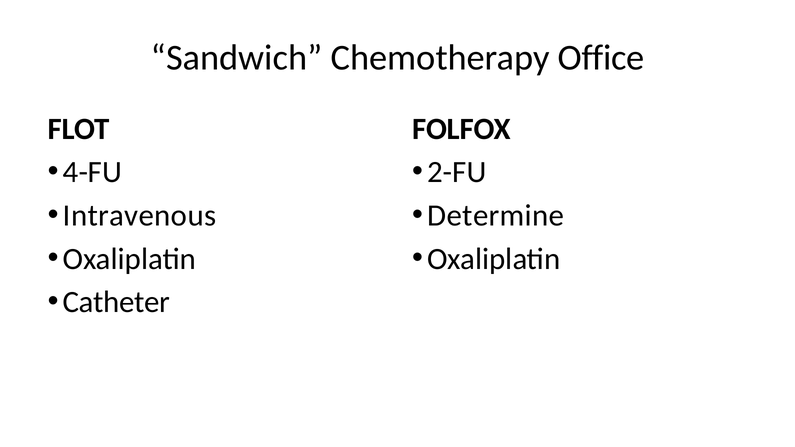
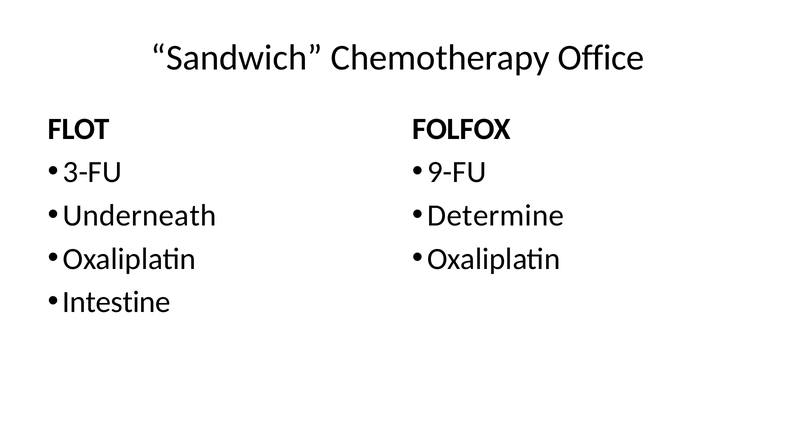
4-FU: 4-FU -> 3-FU (92, 172)
2-FU: 2-FU -> 9-FU (457, 172)
Intravenous: Intravenous -> Underneath (140, 216)
Catheter: Catheter -> Intestine (117, 302)
